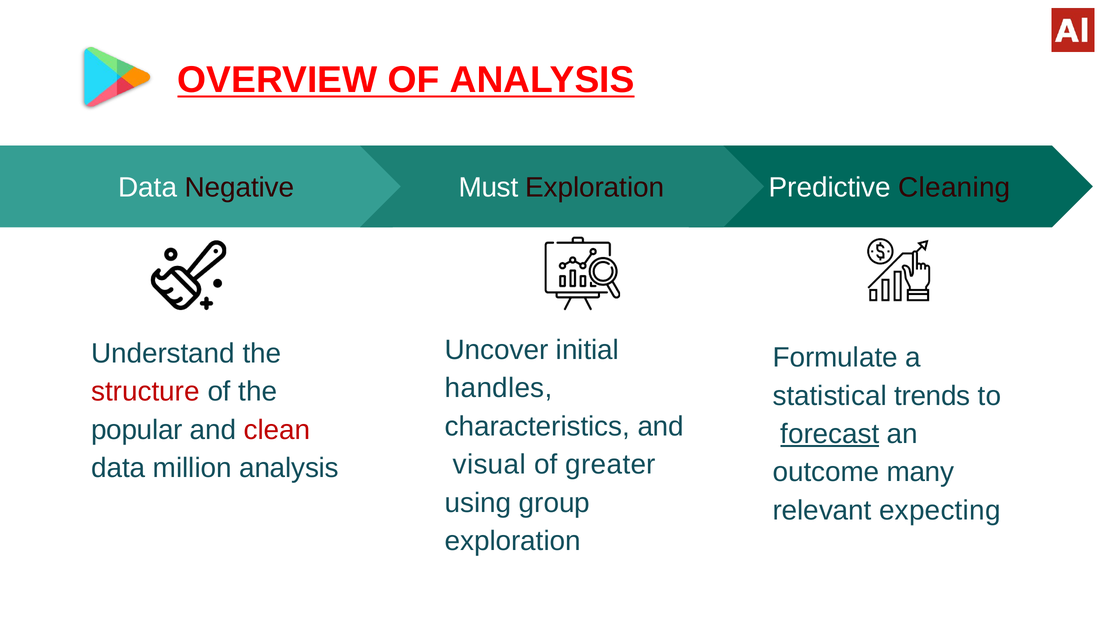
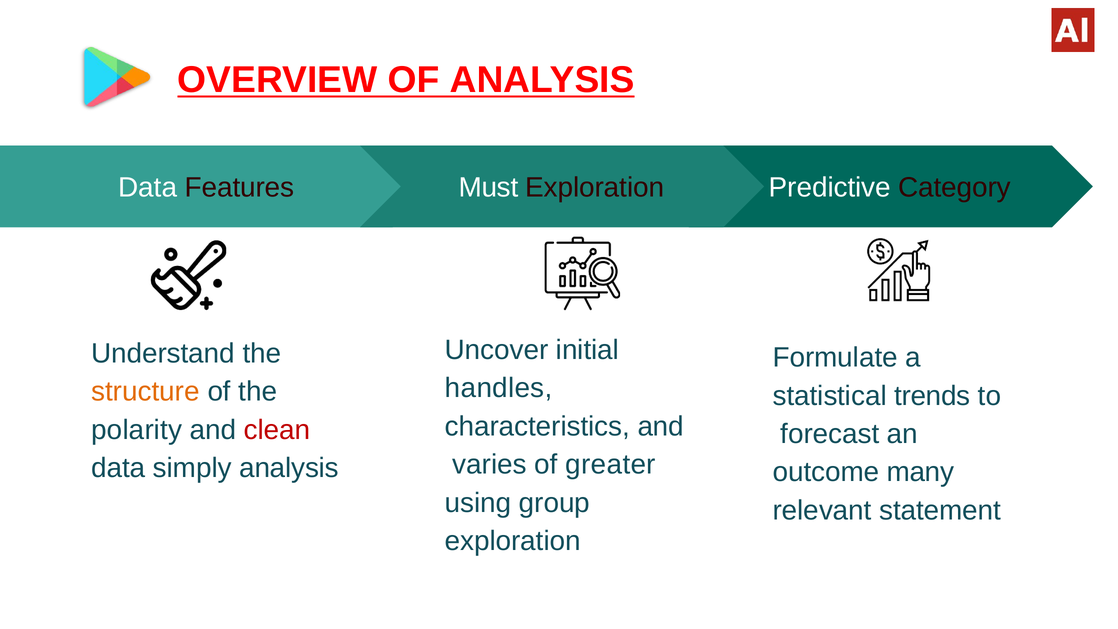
Cleaning: Cleaning -> Category (955, 188)
Negative: Negative -> Features (240, 188)
structure colour: red -> orange (146, 392)
popular: popular -> polarity (137, 430)
forecast underline: present -> none (830, 434)
visual: visual -> varies (490, 465)
million: million -> simply (192, 468)
expecting: expecting -> statement (940, 510)
